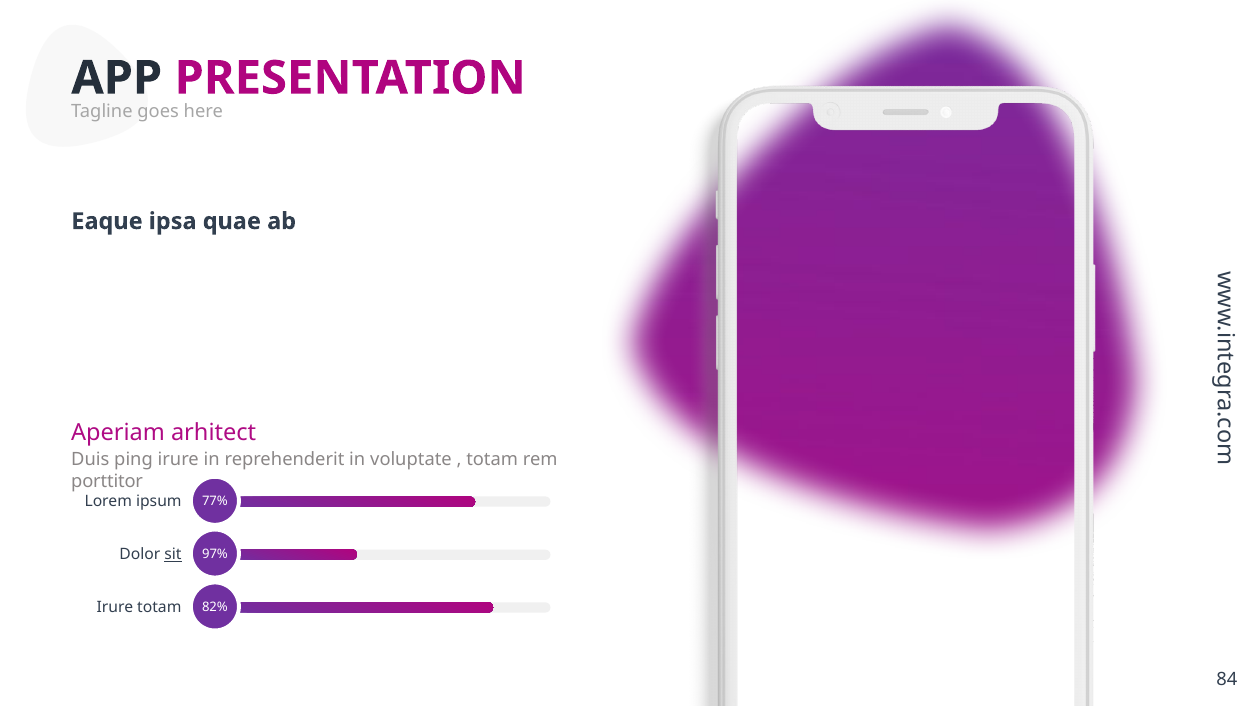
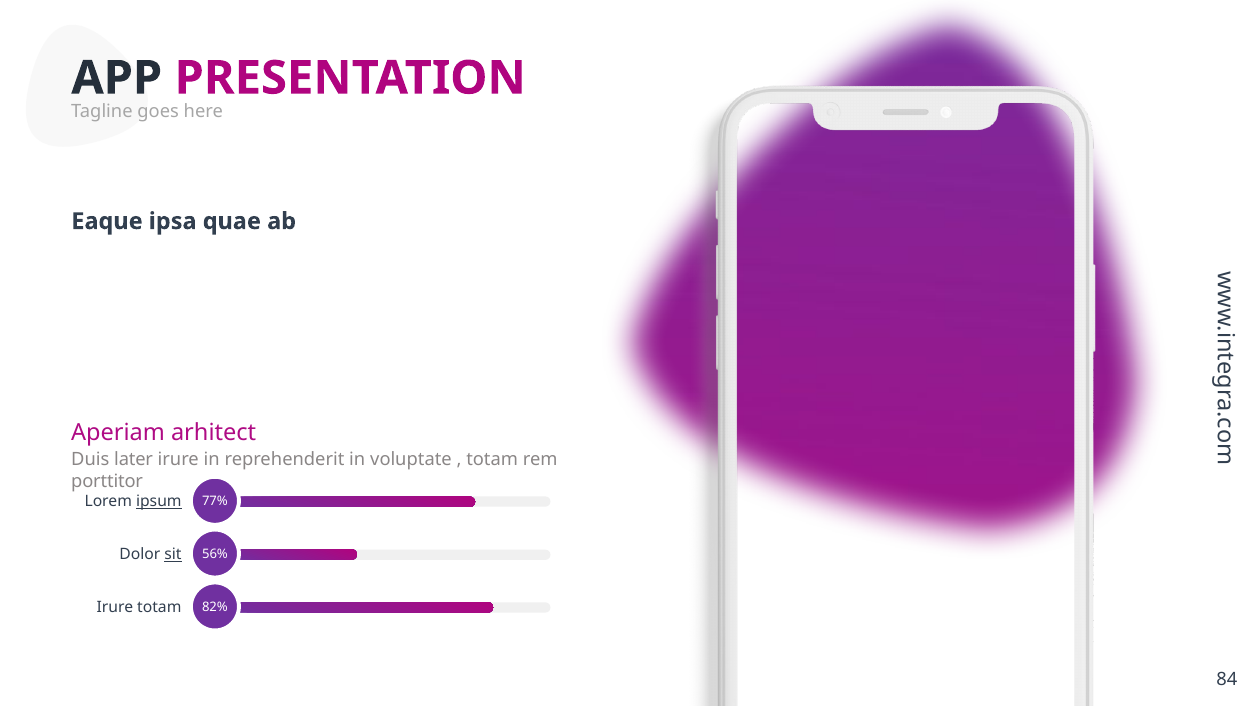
ping: ping -> later (134, 460)
ipsum underline: none -> present (159, 502)
97%: 97% -> 56% (215, 555)
